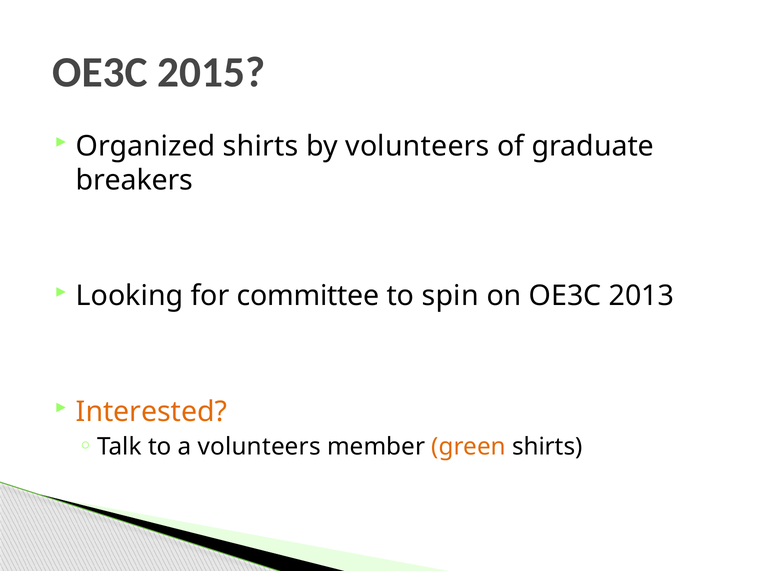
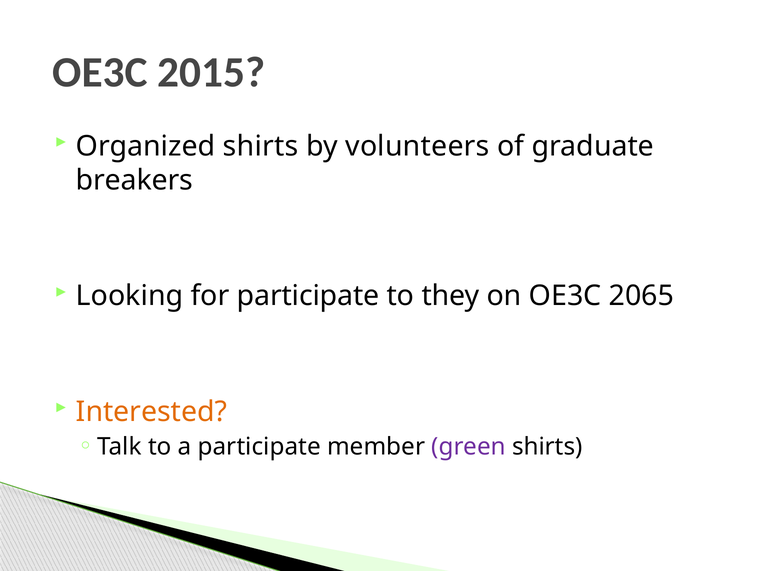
for committee: committee -> participate (308, 296)
spin: spin -> they (450, 296)
2013: 2013 -> 2065 (641, 296)
a volunteers: volunteers -> participate (259, 446)
green colour: orange -> purple (469, 446)
